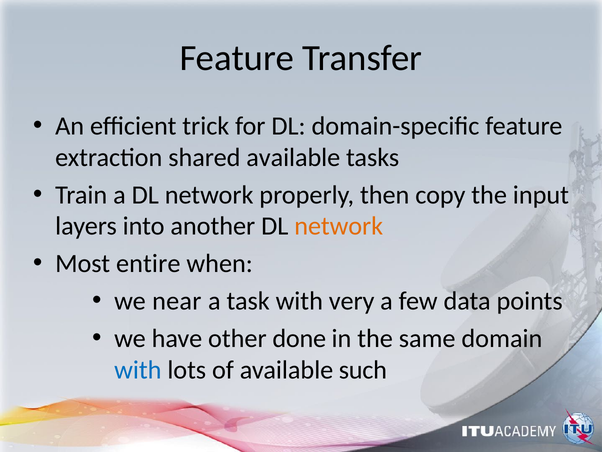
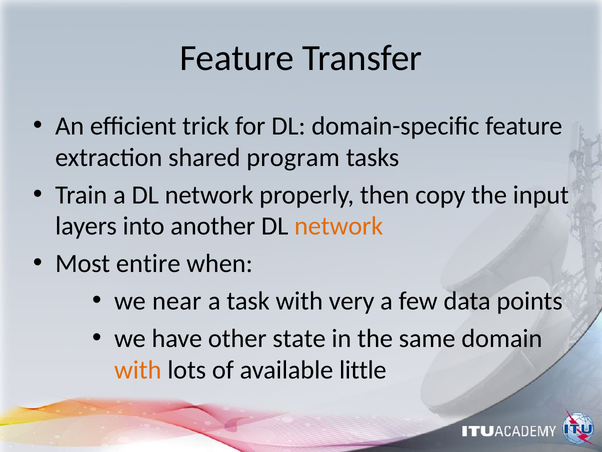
shared available: available -> program (293, 157)
done: done -> state (299, 338)
with colour: blue -> orange (138, 369)
such: such -> little (363, 369)
